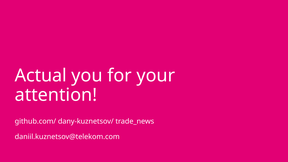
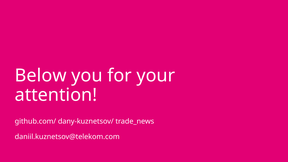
Actual: Actual -> Below (41, 76)
